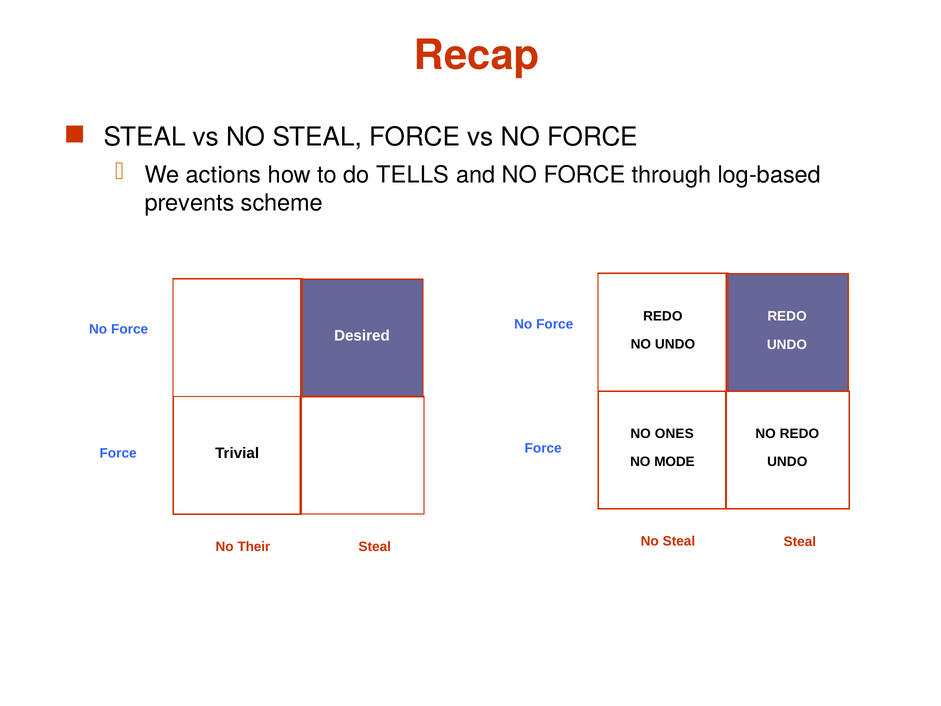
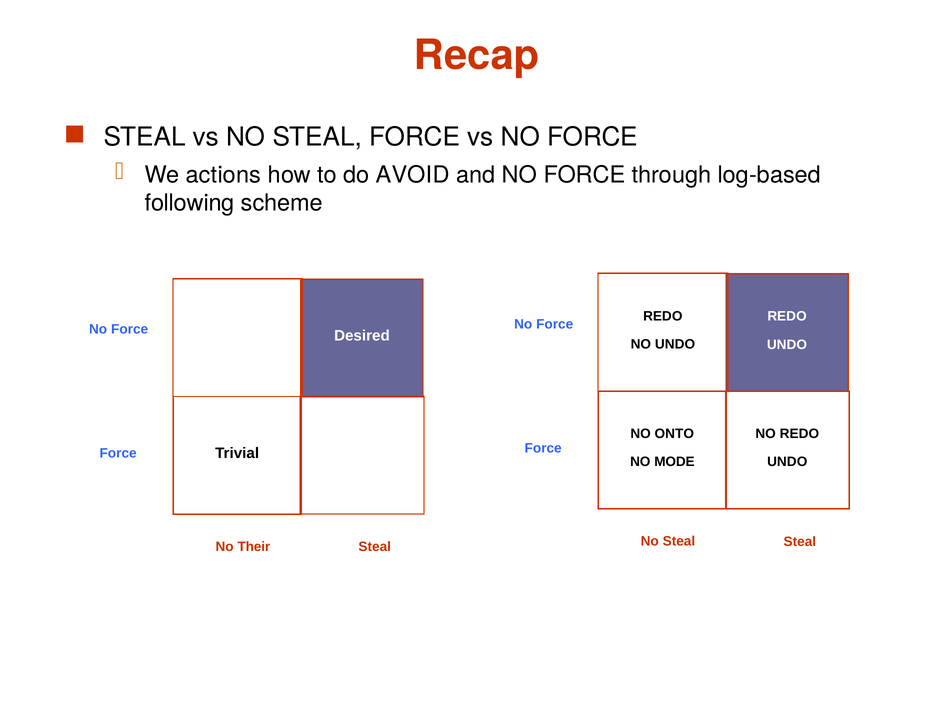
TELLS: TELLS -> AVOID (413, 175)
prevents: prevents -> following (190, 203)
ONES: ONES -> ONTO (674, 434)
